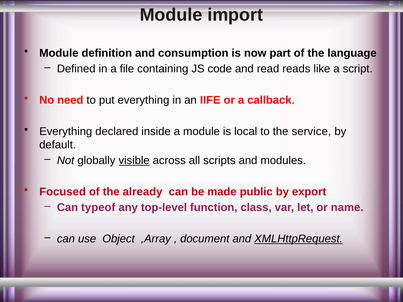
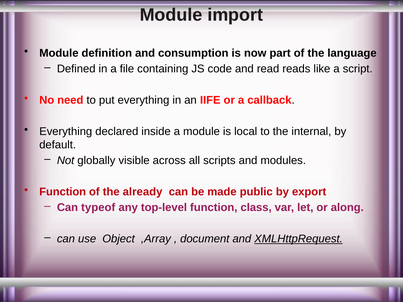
service: service -> internal (311, 132)
visible underline: present -> none (134, 161)
Focused: Focused -> Function (63, 192)
name: name -> along (347, 208)
